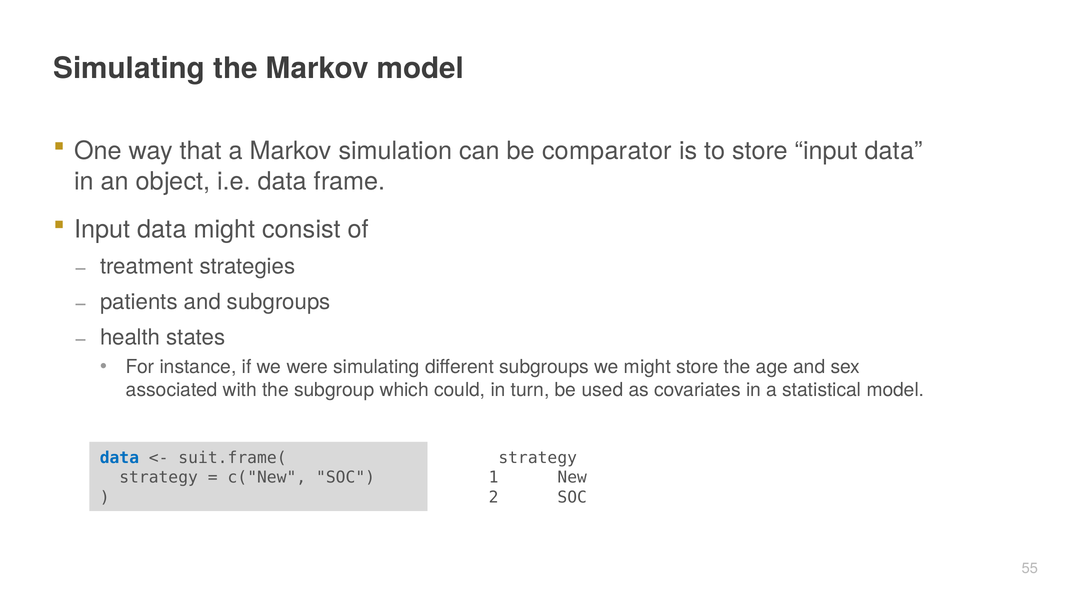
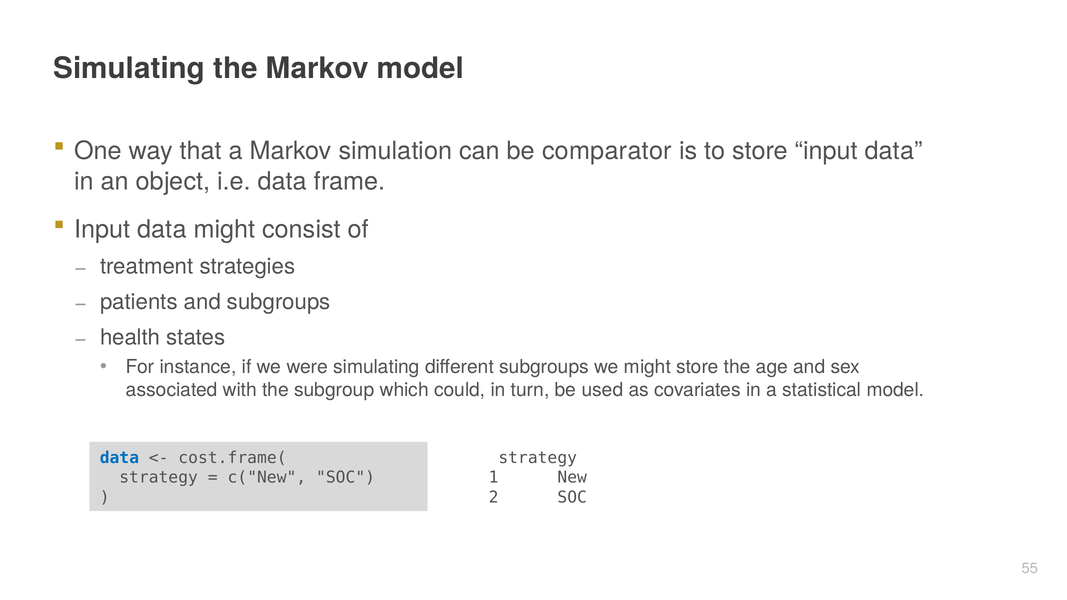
suit.frame(: suit.frame( -> cost.frame( (232, 458)
